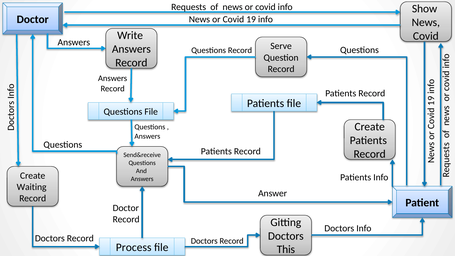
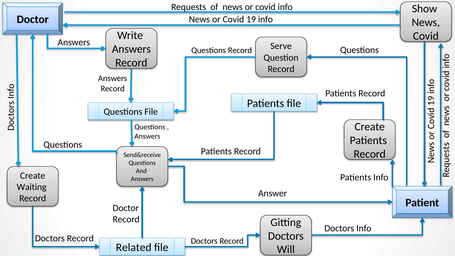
Process: Process -> Related (134, 247)
This: This -> Will (286, 250)
